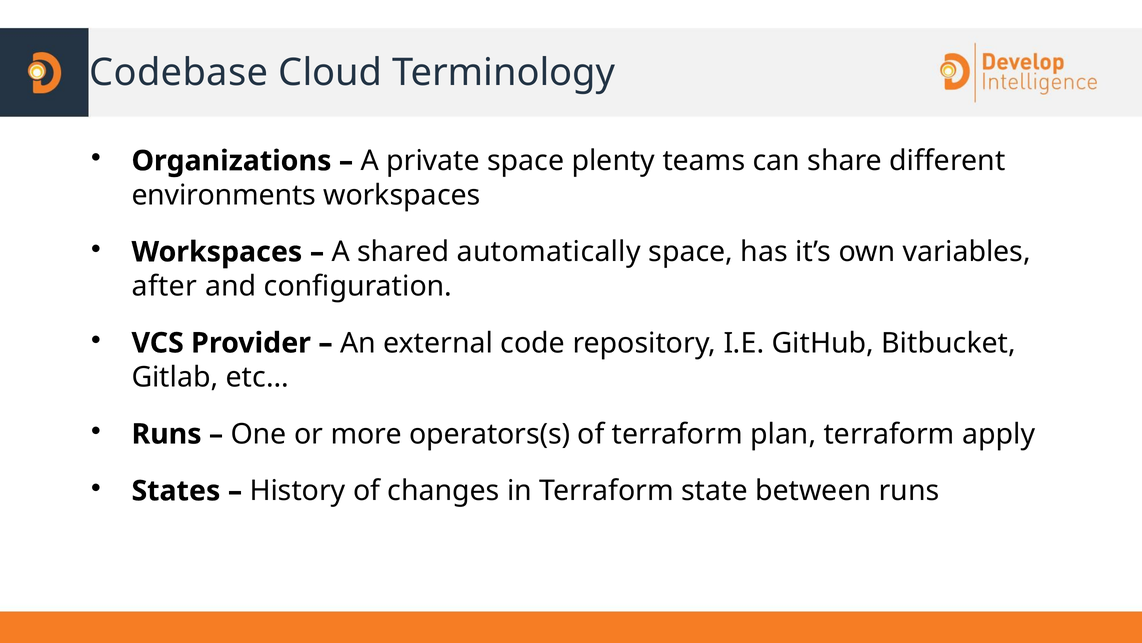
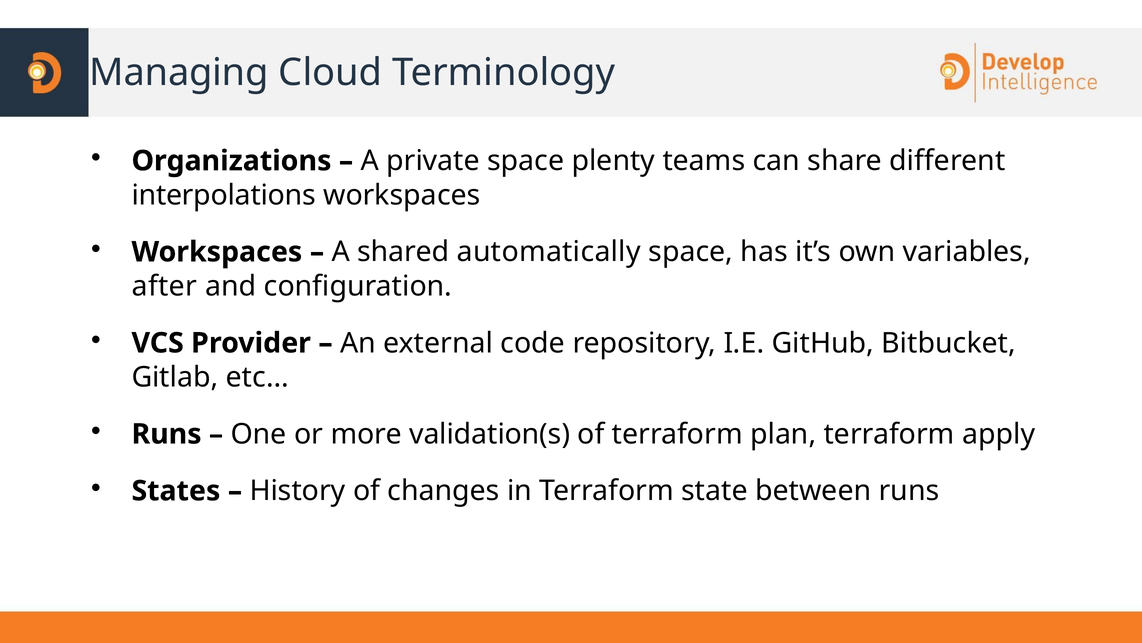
Codebase: Codebase -> Managing (179, 73)
environments: environments -> interpolations (224, 195)
operators(s: operators(s -> validation(s (490, 434)
